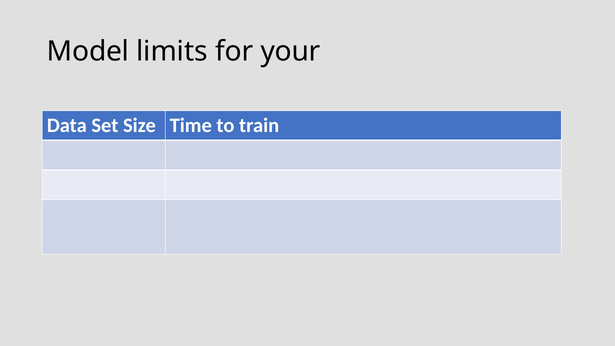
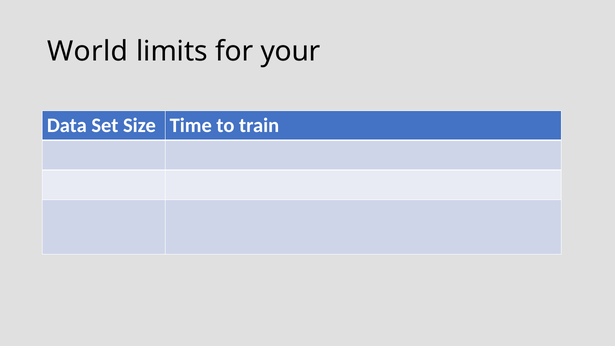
Model: Model -> World (88, 52)
